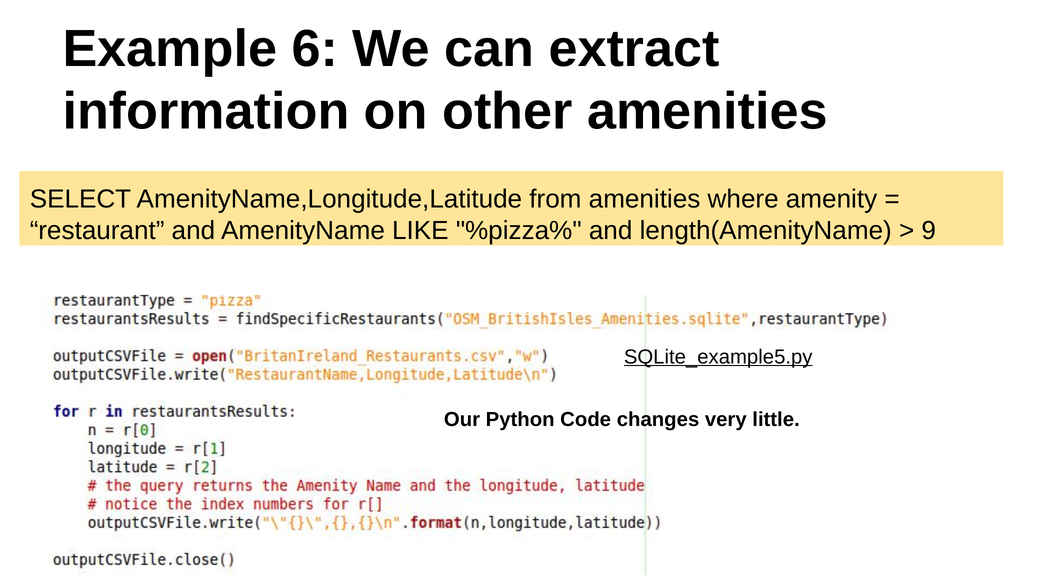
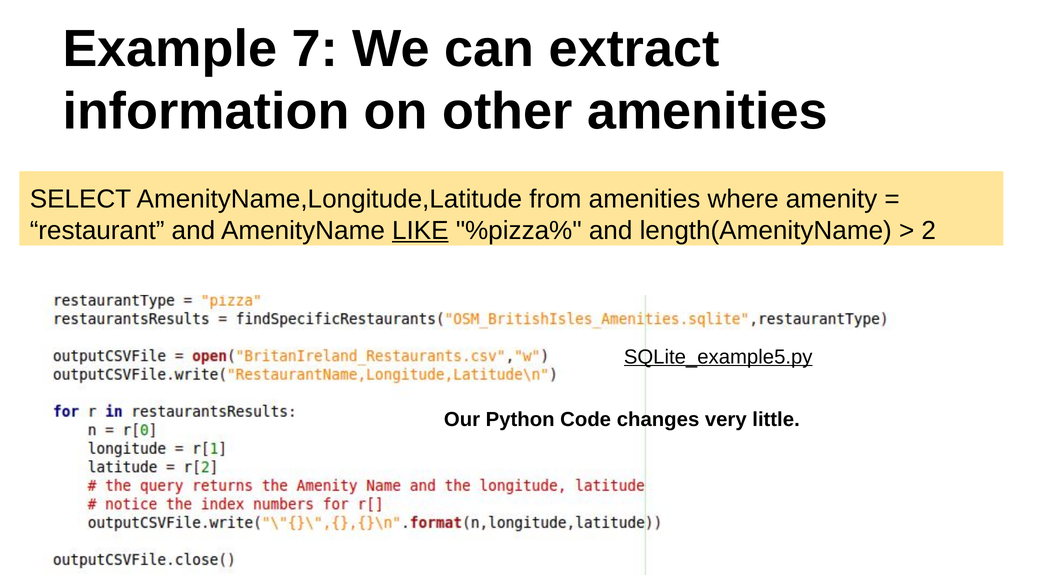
6: 6 -> 7 (315, 49)
LIKE underline: none -> present (420, 230)
9: 9 -> 2 (929, 230)
